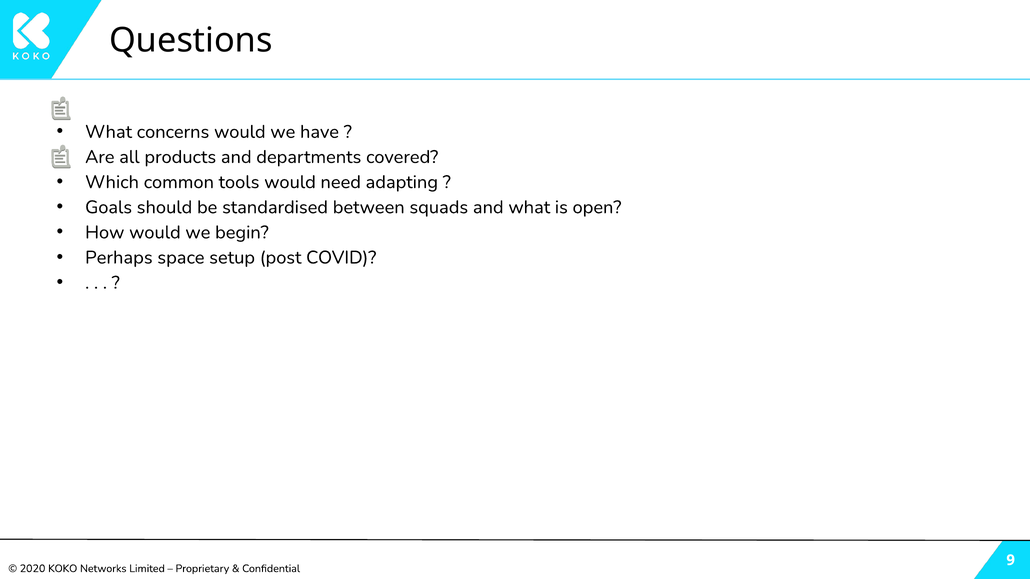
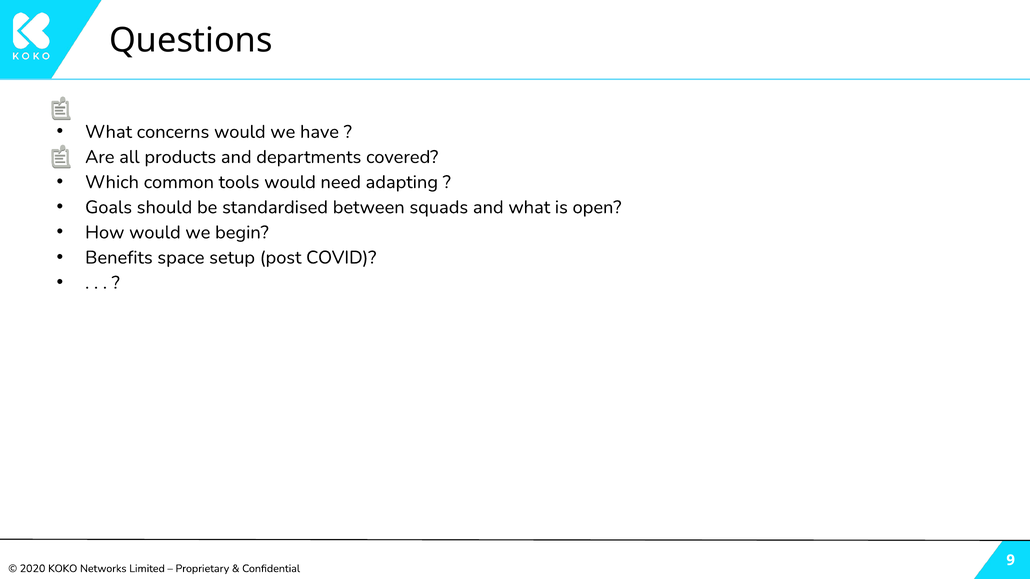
Perhaps: Perhaps -> Benefits (119, 258)
